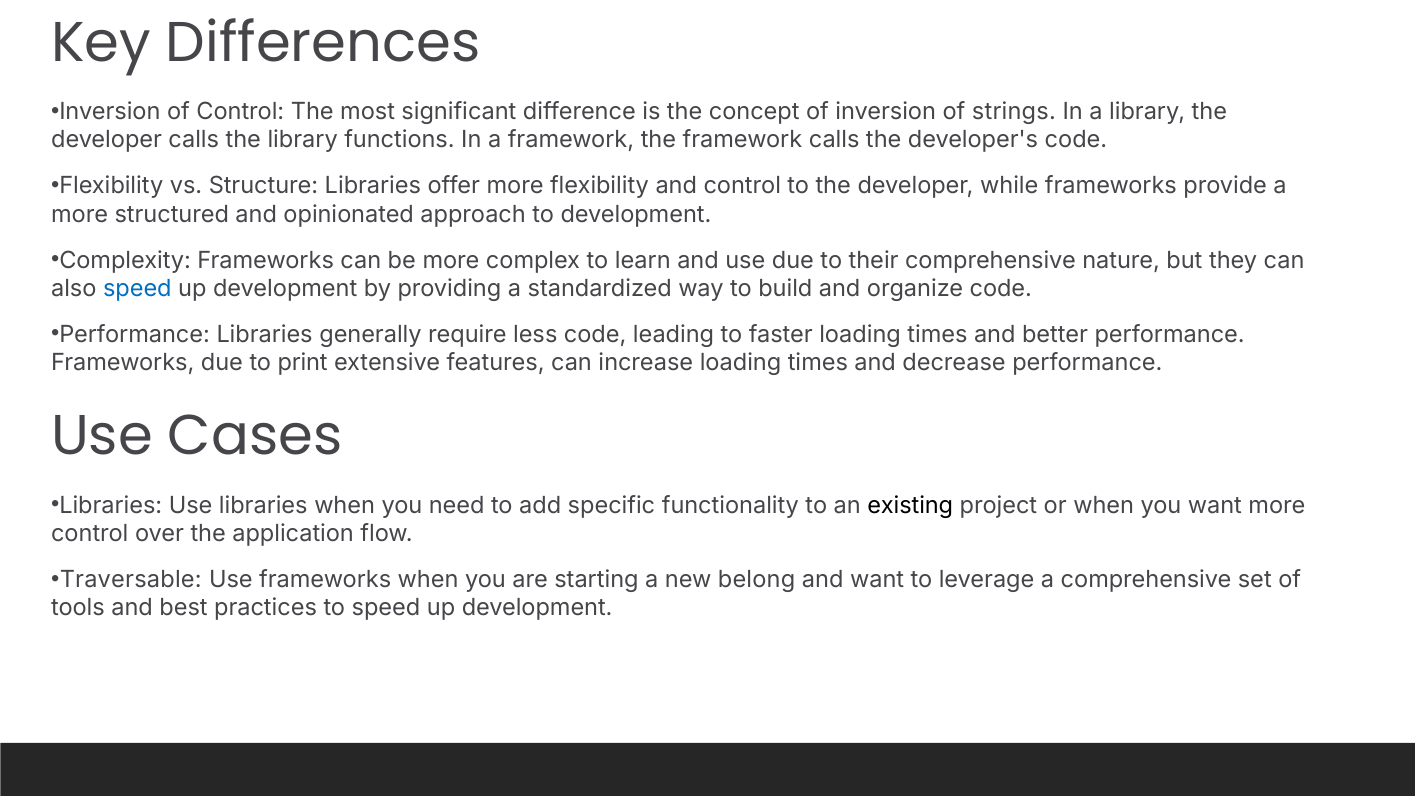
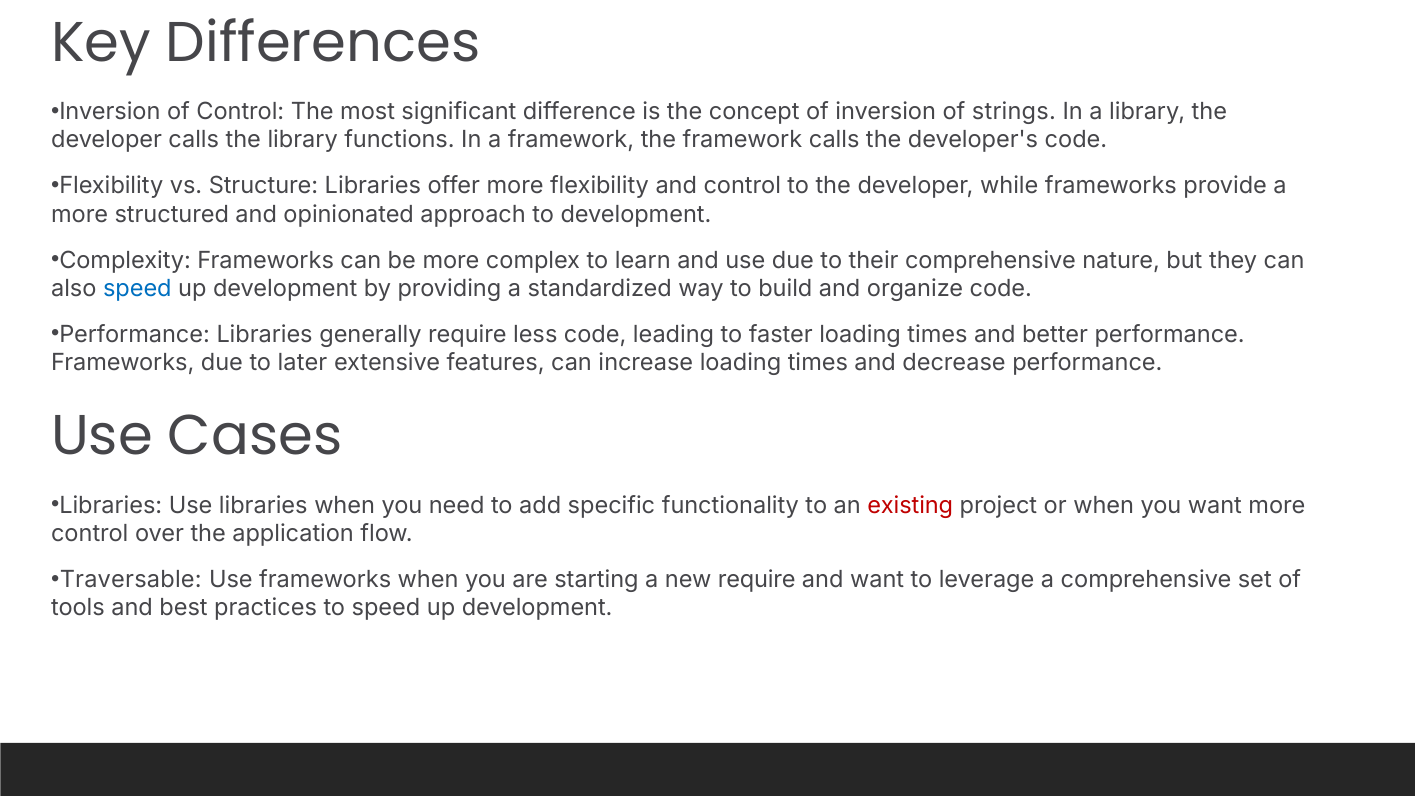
print: print -> later (302, 363)
existing colour: black -> red (910, 505)
new belong: belong -> require (757, 580)
